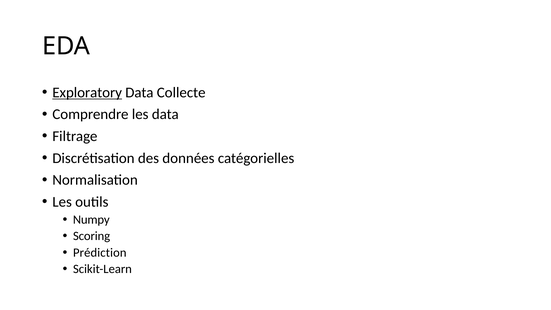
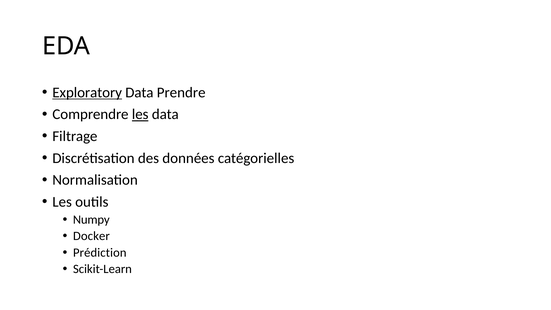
Collecte: Collecte -> Prendre (181, 93)
les underline: none -> present (140, 114)
Scoring: Scoring -> Docker (91, 236)
